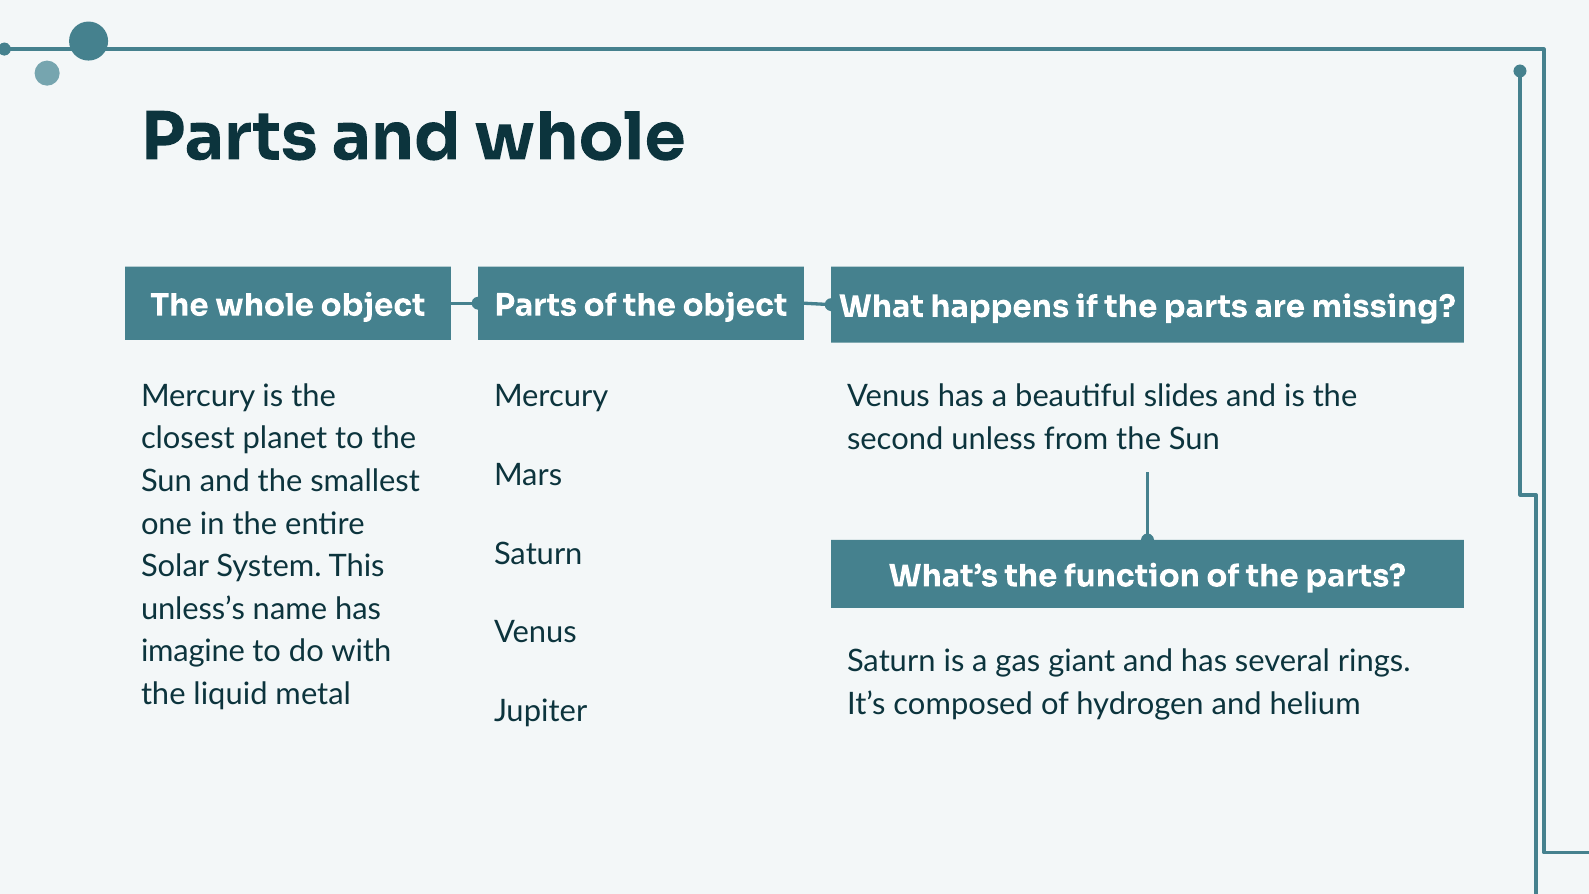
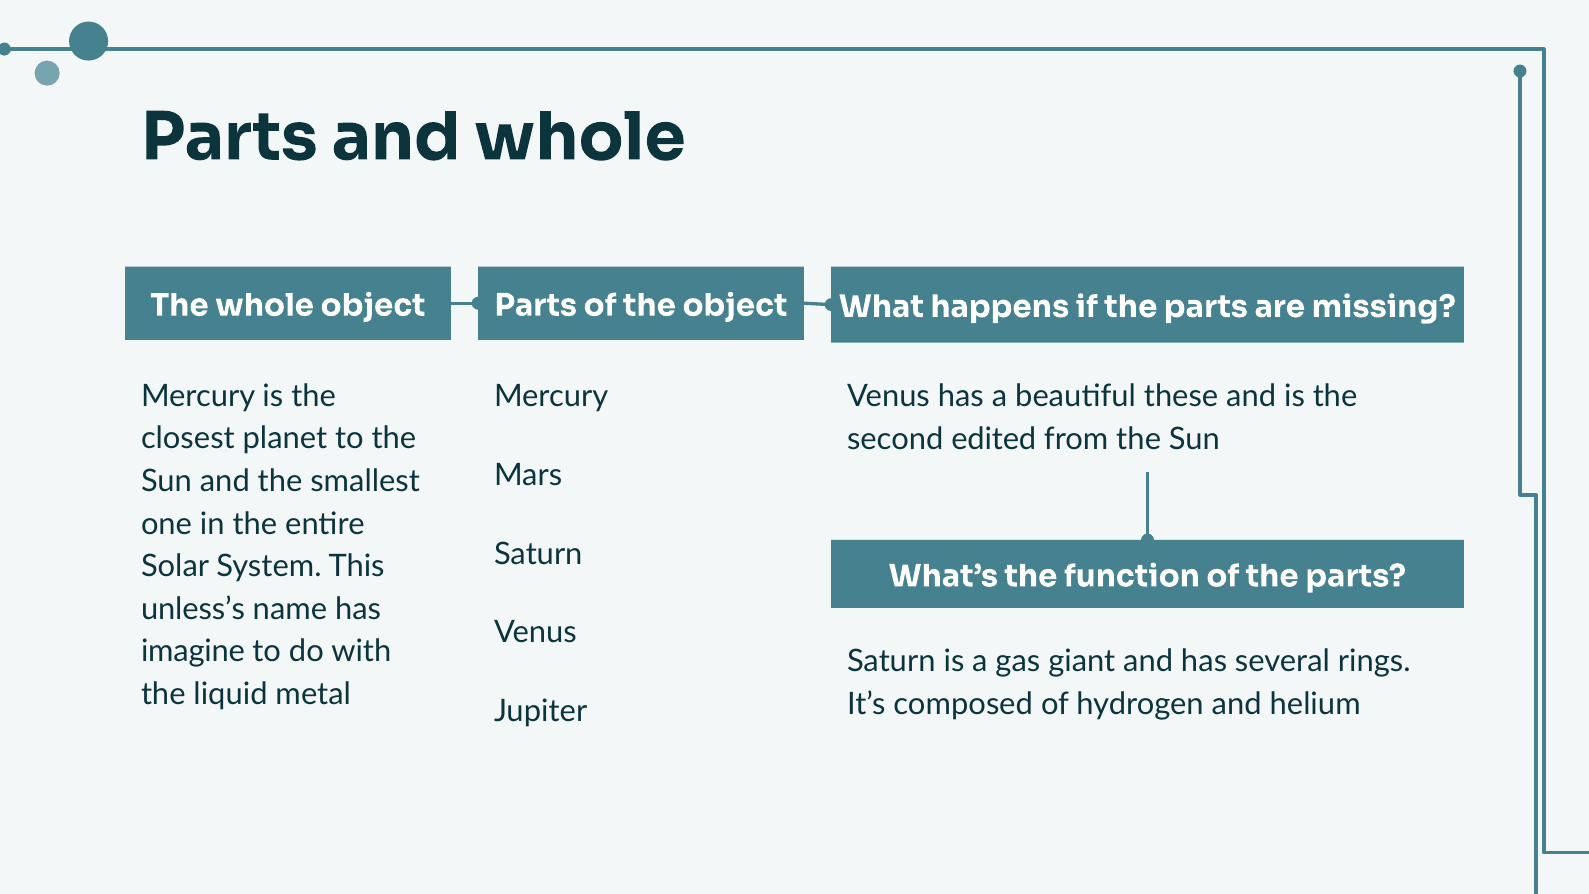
slides: slides -> these (1181, 396)
unless: unless -> edited (994, 439)
